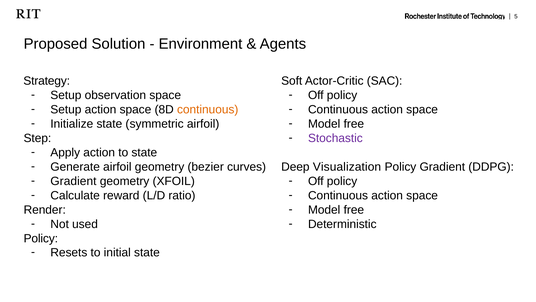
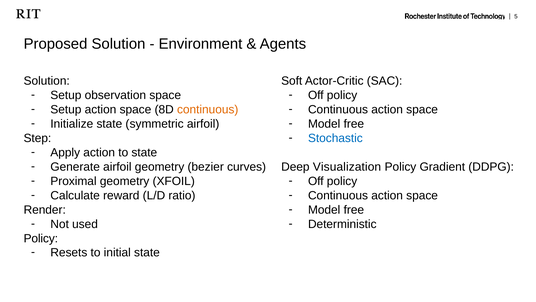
Strategy: Strategy -> Solution (47, 81)
Stochastic colour: purple -> blue (335, 138)
Gradient: Gradient -> Proximal (73, 181)
